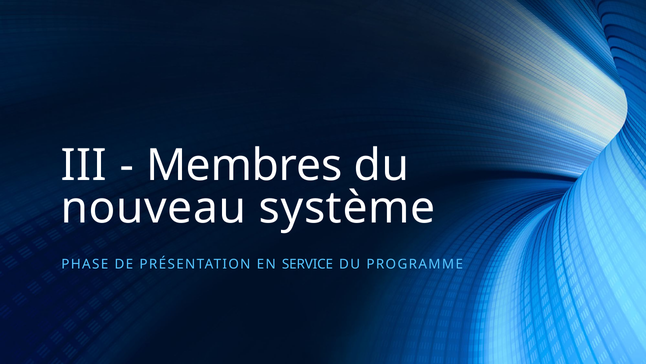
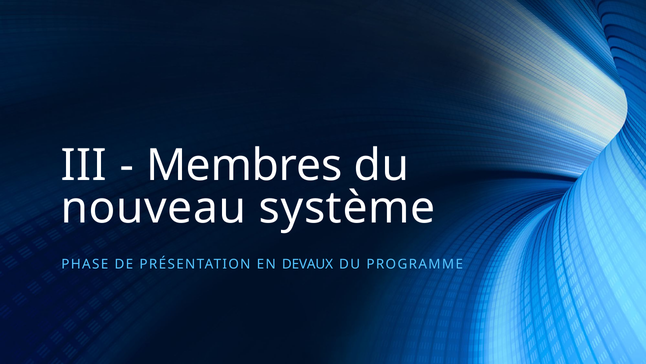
SERVICE: SERVICE -> DEVAUX (308, 264)
